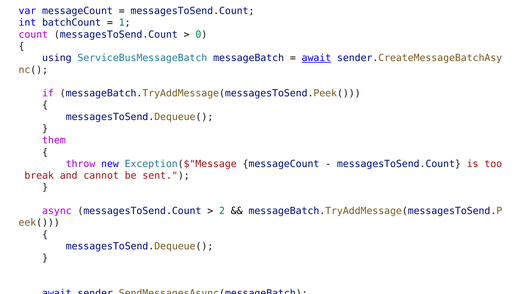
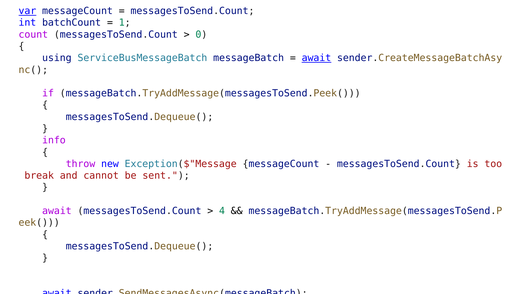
var underline: none -> present (27, 11)
them: them -> info (54, 140)
async: async -> await (57, 211)
2: 2 -> 4 (222, 211)
